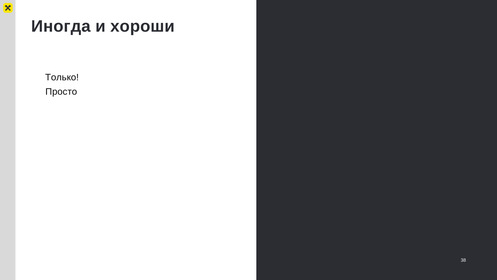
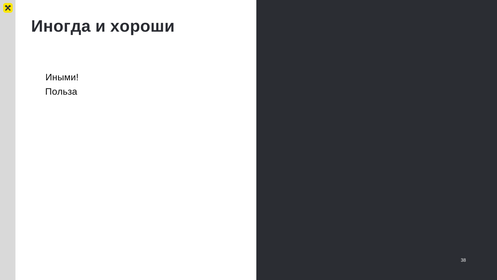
Только: Только -> Иными (62, 77)
Просто: Просто -> Польза (61, 92)
